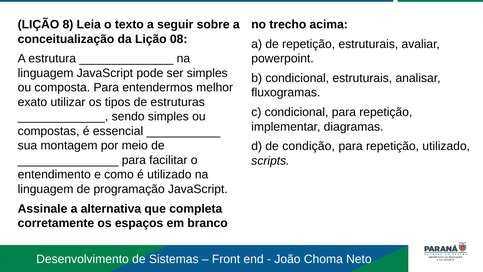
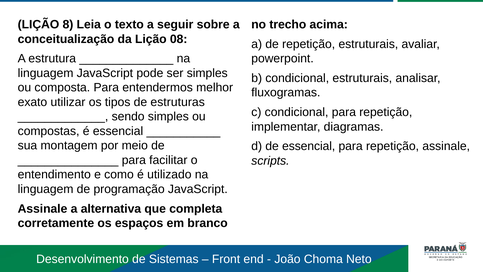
de condição: condição -> essencial (309, 146)
repetição utilizado: utilizado -> assinale (446, 146)
